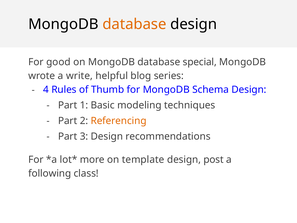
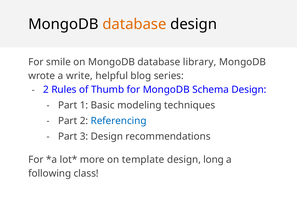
good: good -> smile (58, 62)
special: special -> library (200, 62)
4: 4 -> 2 (46, 90)
Referencing colour: orange -> blue (119, 121)
post: post -> long (214, 159)
